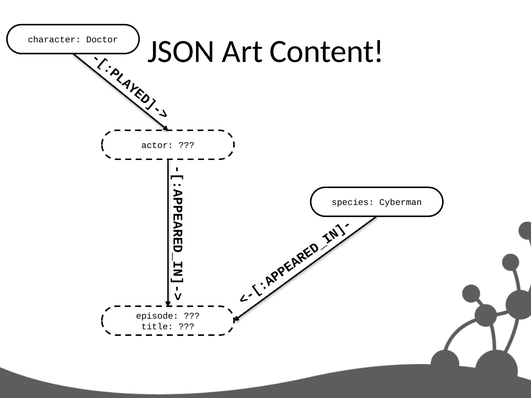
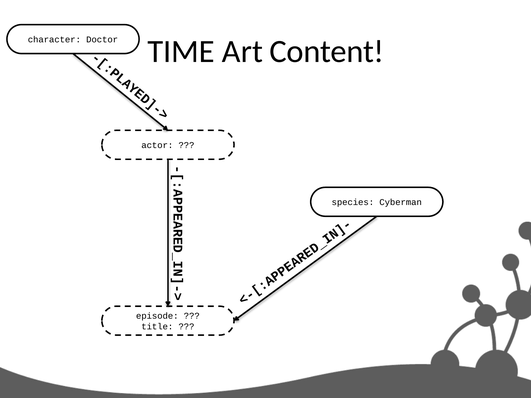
JSON: JSON -> TIME (181, 51)
